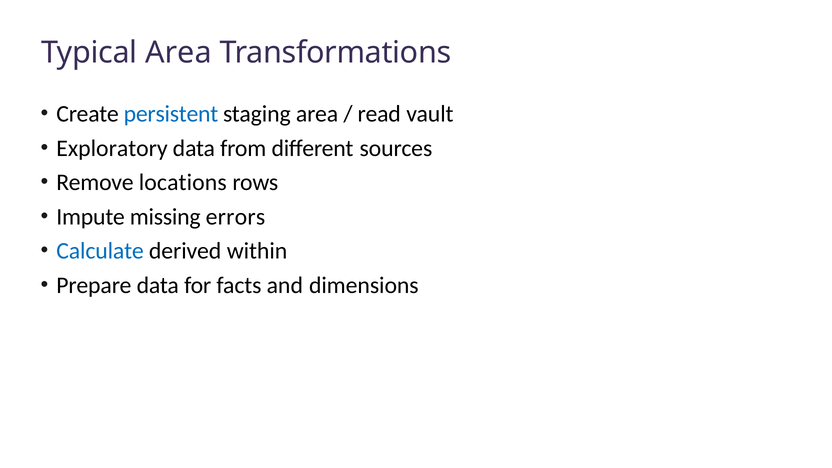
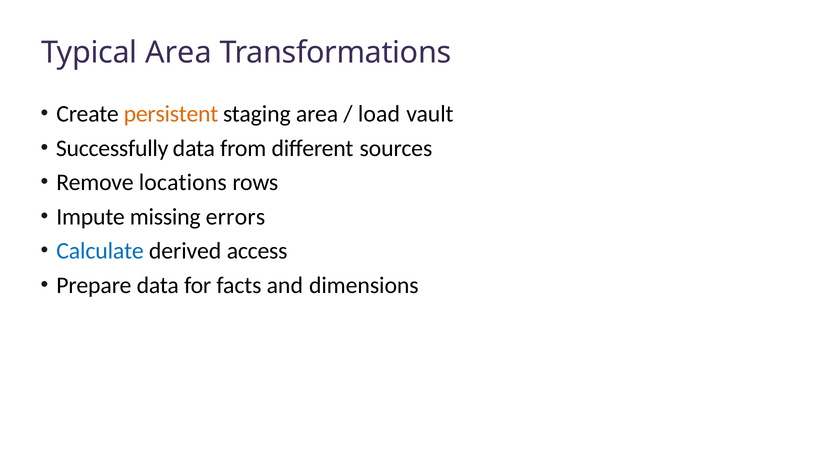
persistent colour: blue -> orange (171, 114)
read: read -> load (379, 114)
Exploratory: Exploratory -> Successfully (112, 148)
within: within -> access (257, 251)
